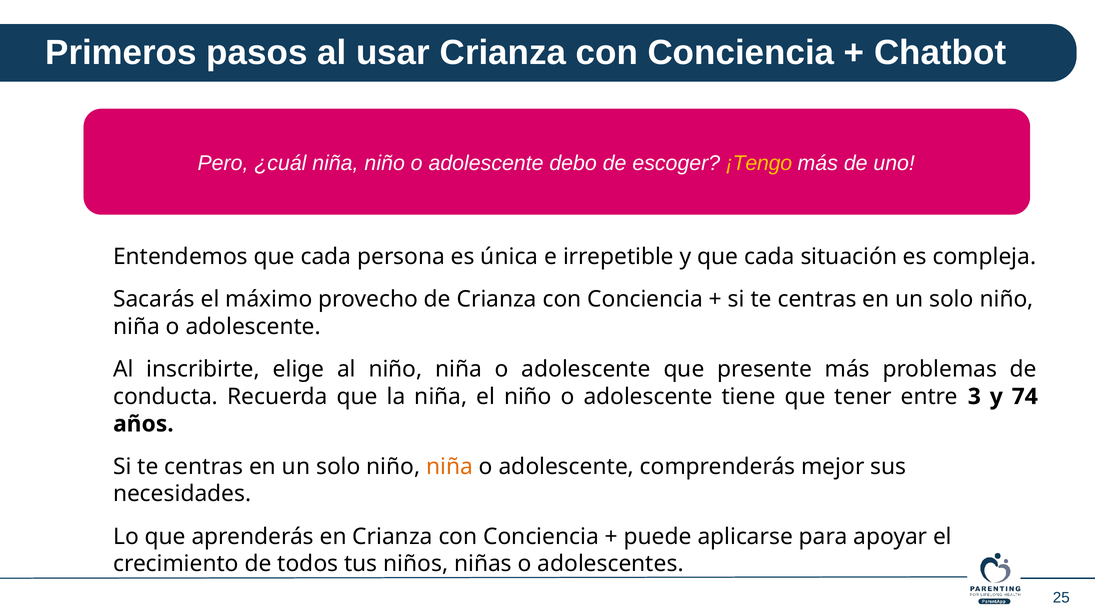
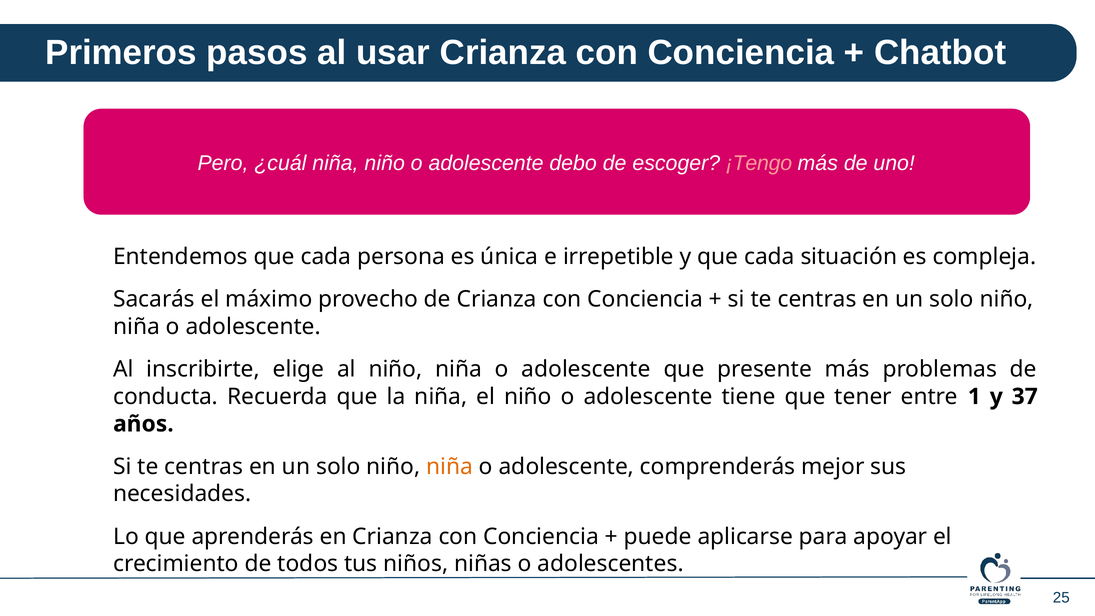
¡Tengo colour: yellow -> pink (759, 163)
3: 3 -> 1 (974, 397)
74: 74 -> 37 (1025, 397)
